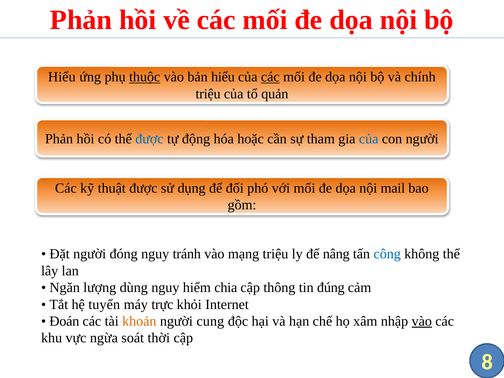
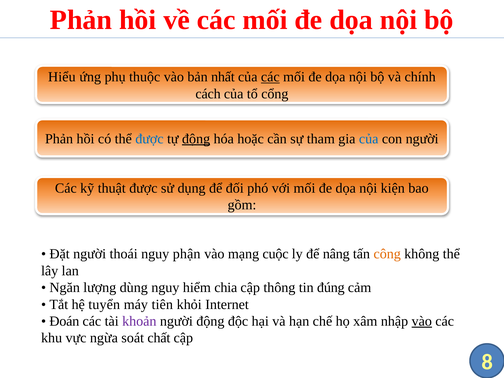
thuộc underline: present -> none (145, 77)
bản hiểu: hiểu -> nhất (223, 77)
triệu: triệu -> cách (208, 94)
quản: quản -> cổng (275, 94)
động underline: none -> present (196, 139)
mail: mail -> kiện (393, 188)
đóng: đóng -> thoái (124, 254)
tránh: tránh -> phận (187, 254)
mạng triệu: triệu -> cuộc (276, 254)
công colour: blue -> orange (387, 254)
trực: trực -> tiên (162, 304)
khoản colour: orange -> purple (139, 321)
người cung: cung -> động (210, 321)
thời: thời -> chất (159, 338)
